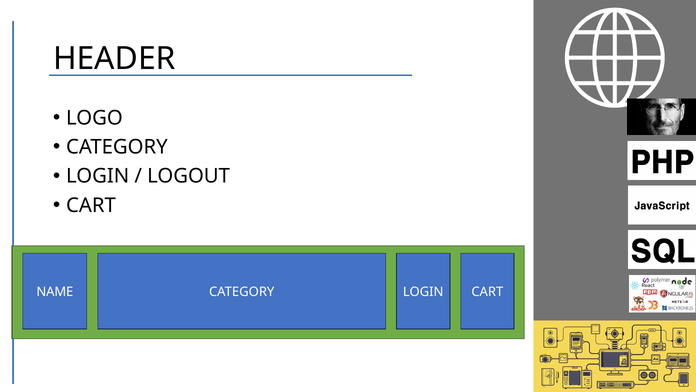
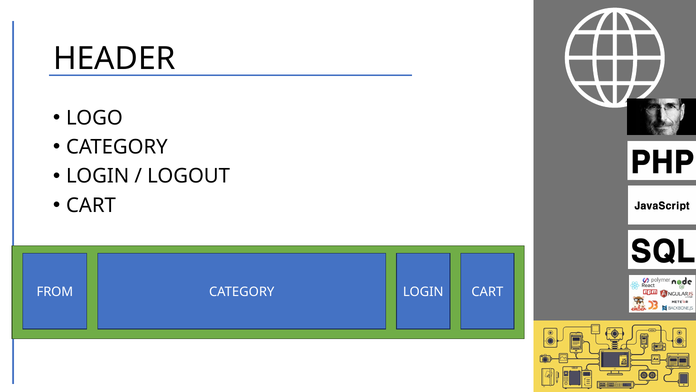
NAME: NAME -> FROM (55, 292)
